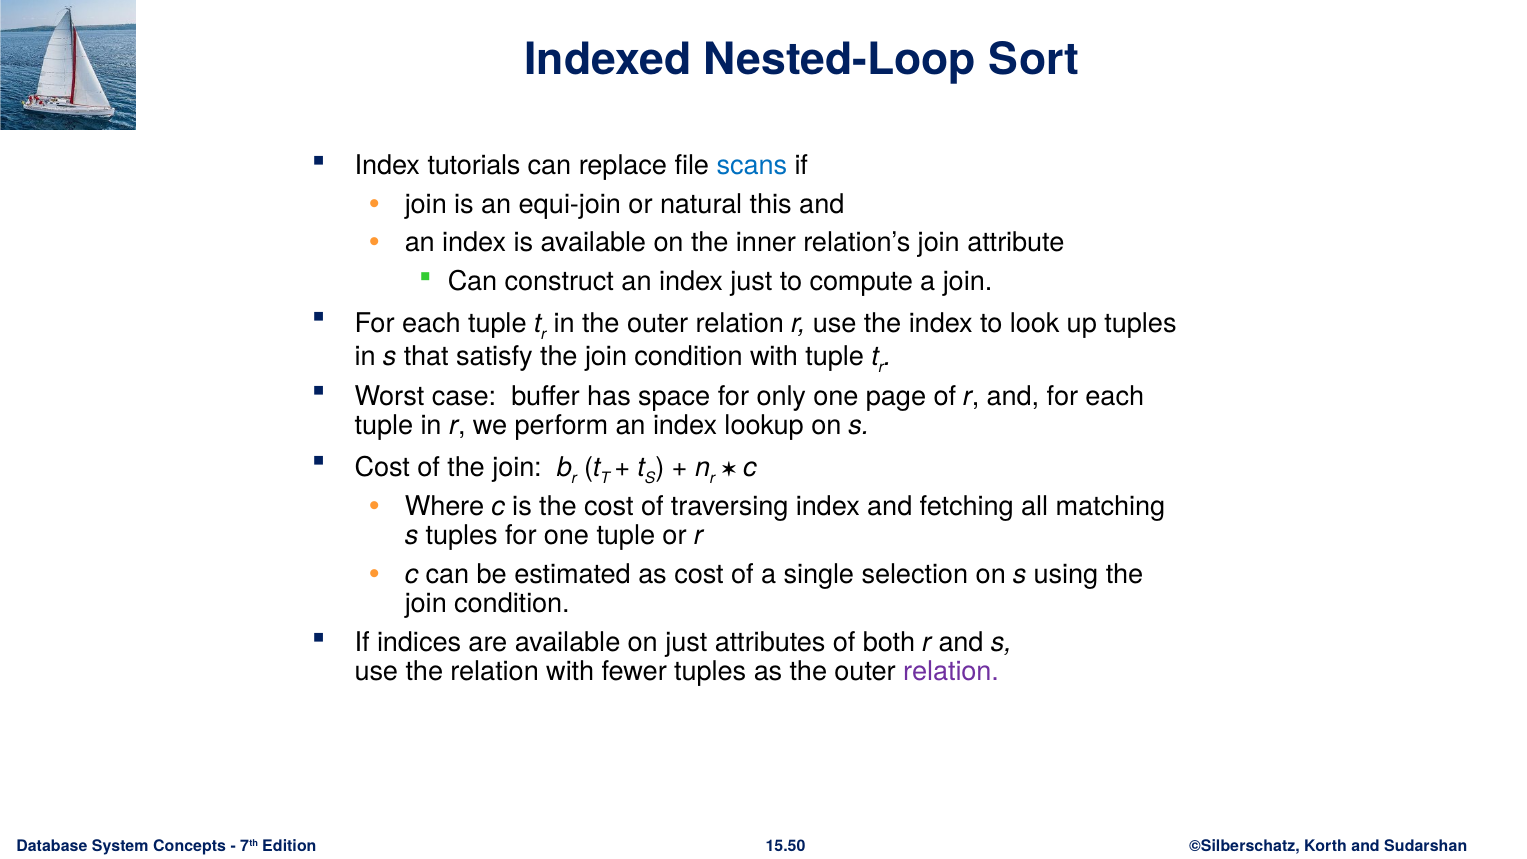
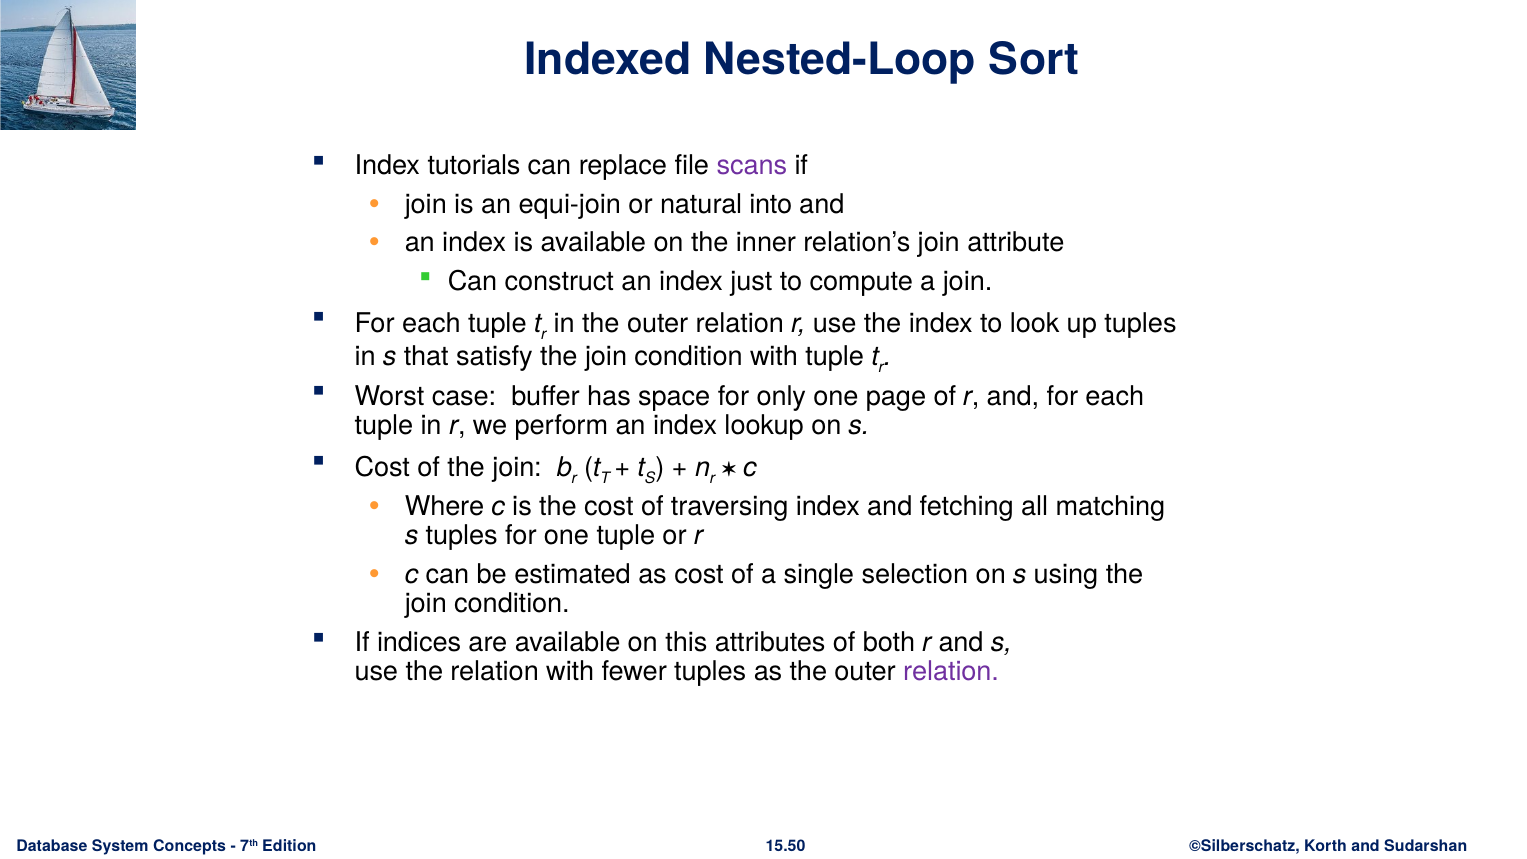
scans colour: blue -> purple (752, 166)
this: this -> into (771, 204)
on just: just -> this (686, 643)
